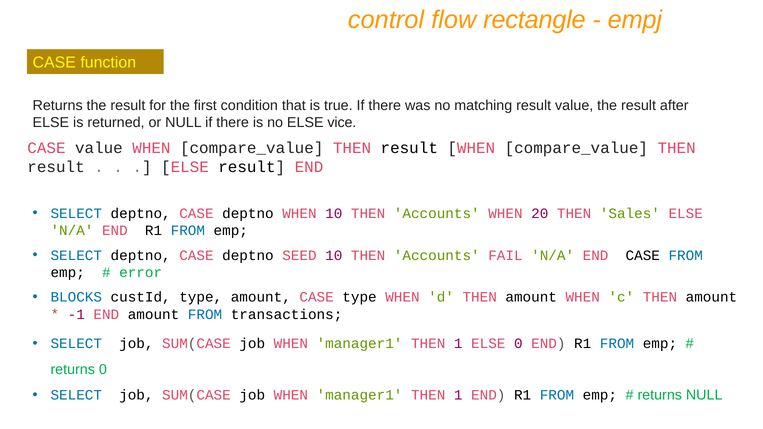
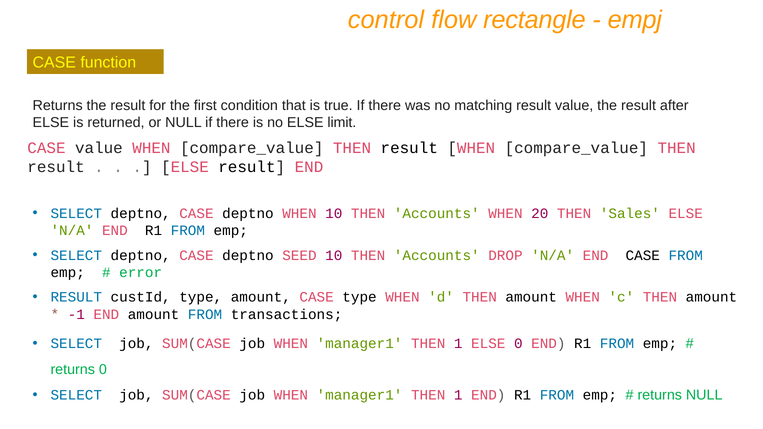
vice: vice -> limit (342, 123)
FAIL: FAIL -> DROP (505, 255)
BLOCKS: BLOCKS -> RESULT (76, 297)
